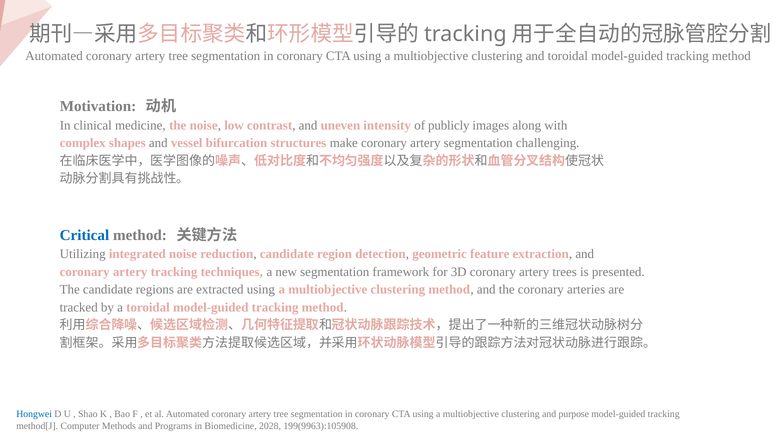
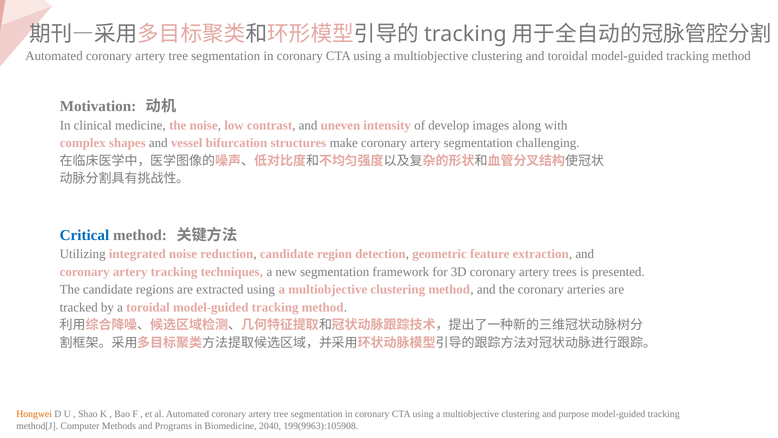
publicly: publicly -> develop (449, 125)
Hongwei colour: blue -> orange (34, 414)
2028: 2028 -> 2040 (270, 426)
